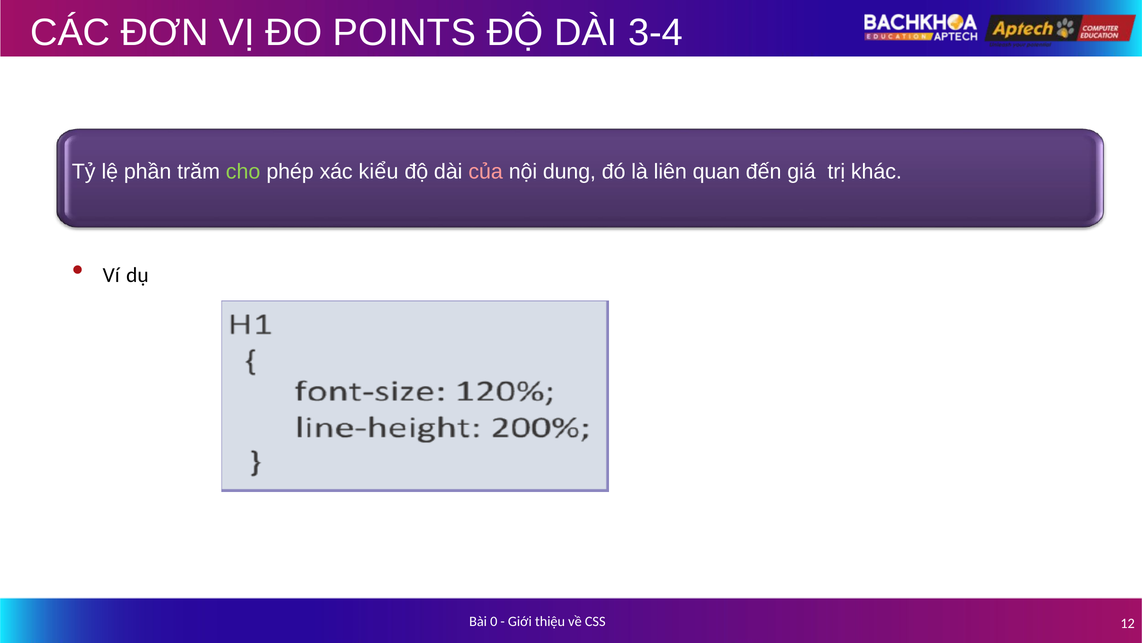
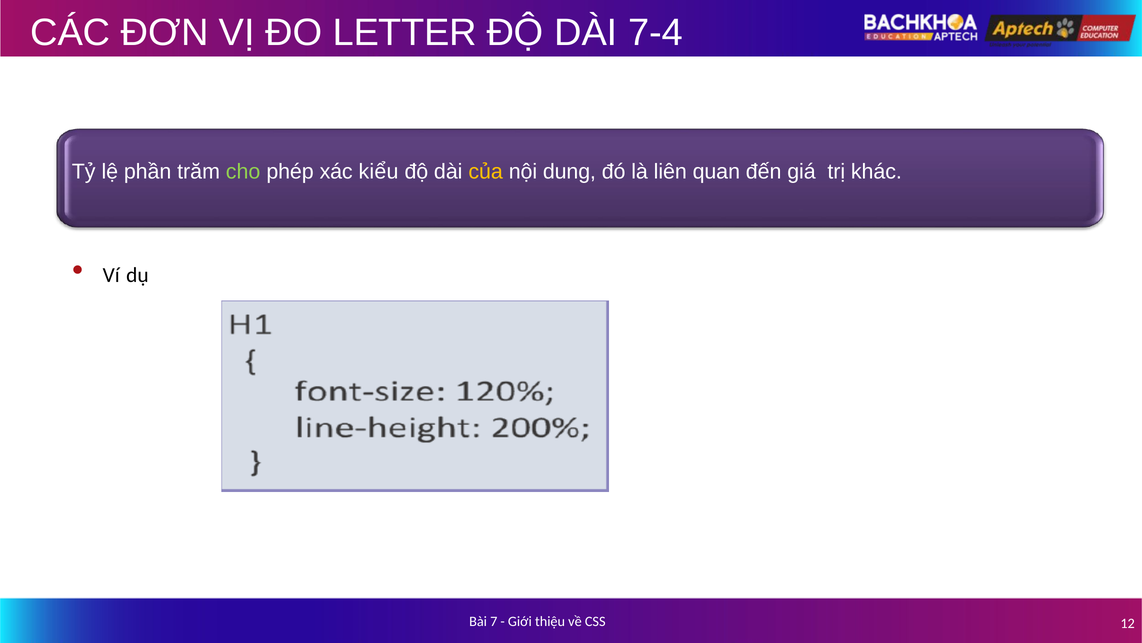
POINTS: POINTS -> LETTER (405, 33)
3-4: 3-4 -> 7-4 (656, 33)
của colour: pink -> yellow (486, 171)
0: 0 -> 7 (494, 621)
